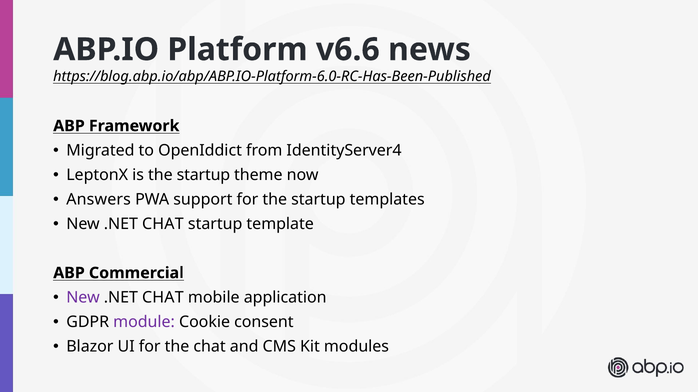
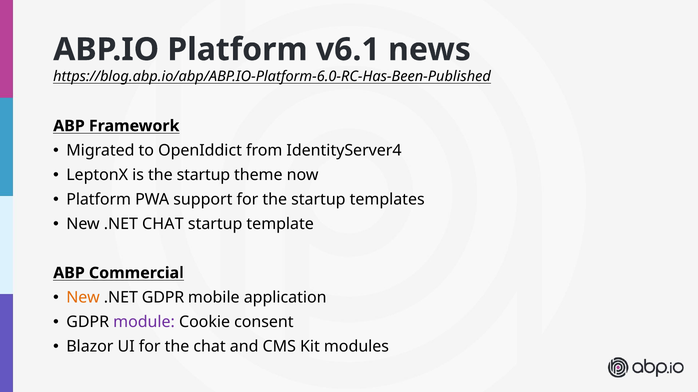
v6.6: v6.6 -> v6.1 (348, 50)
Answers: Answers -> Platform (99, 200)
New colour: purple -> orange (83, 298)
CHAT: CHAT -> GDPR (163, 298)
